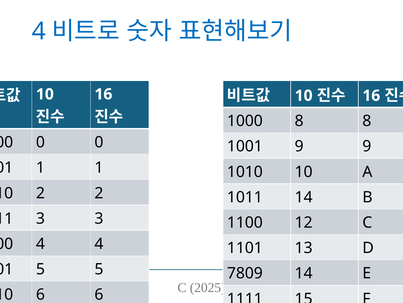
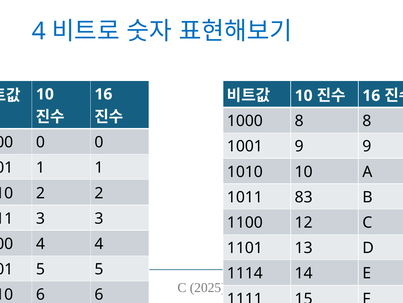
1011 14: 14 -> 83 (304, 197)
7809: 7809 -> 1114 (245, 273)
